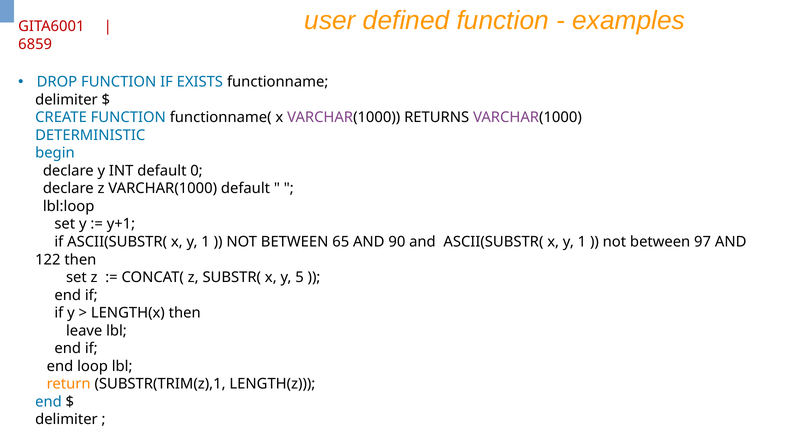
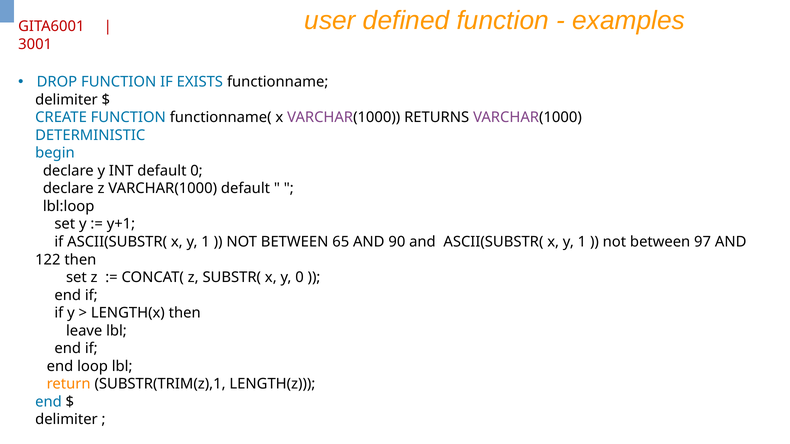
6859: 6859 -> 3001 (35, 44)
y 5: 5 -> 0 (300, 278)
